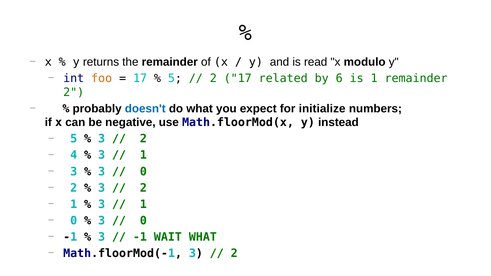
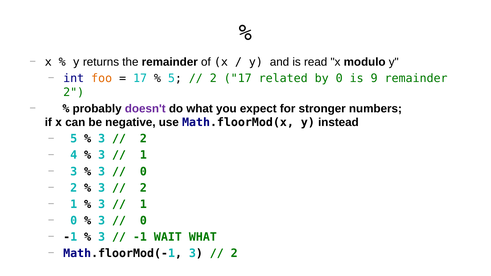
by 6: 6 -> 0 (339, 78)
is 1: 1 -> 9 (374, 78)
doesn't colour: blue -> purple (145, 109)
initialize: initialize -> stronger (322, 109)
